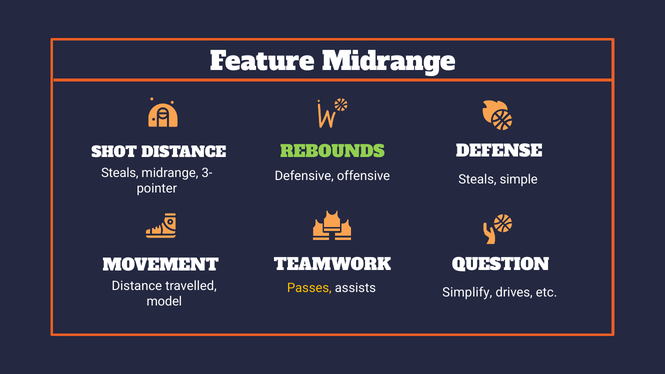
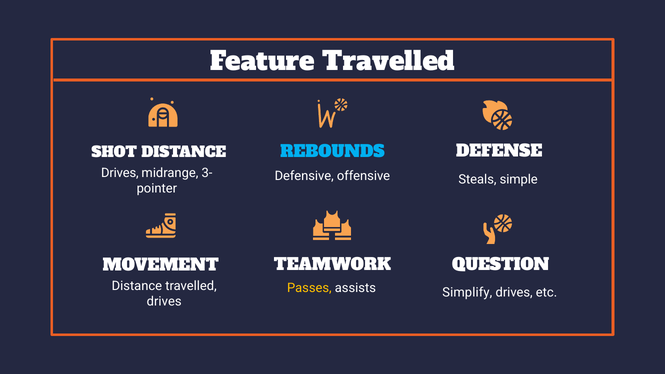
Feature Midrange: Midrange -> Travelled (389, 62)
REBOUNDS colour: light green -> light blue (332, 152)
Steals: Steals -> Drives (120, 173)
model: model -> drives (164, 302)
